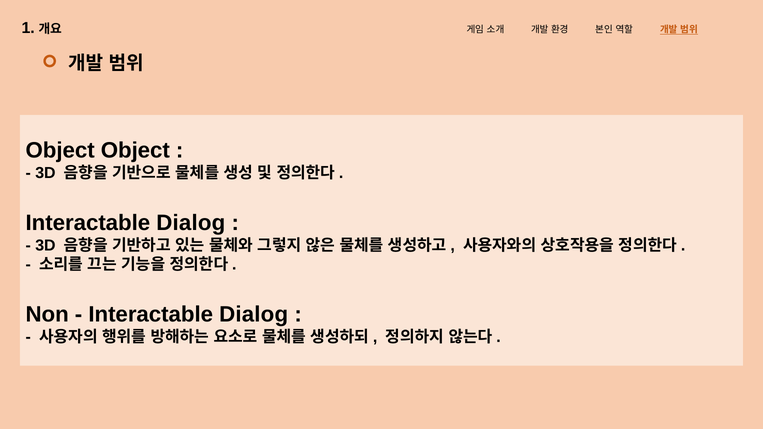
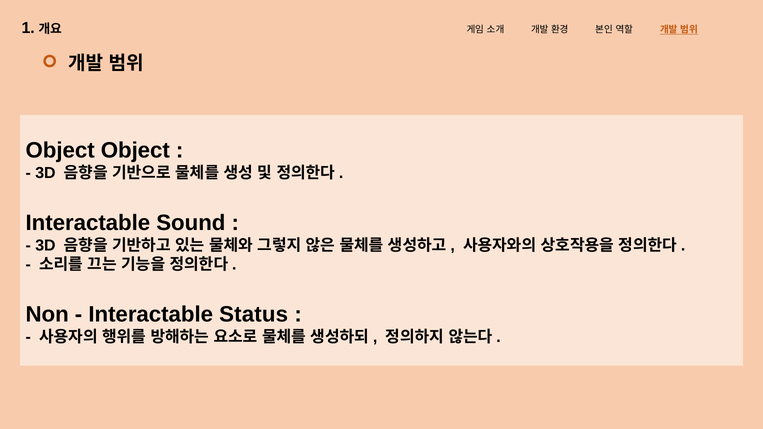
Dialog: Dialog -> Sound (191, 223)
Dialog: Dialog -> Status (254, 315)
